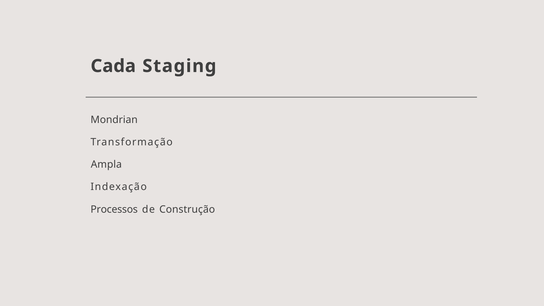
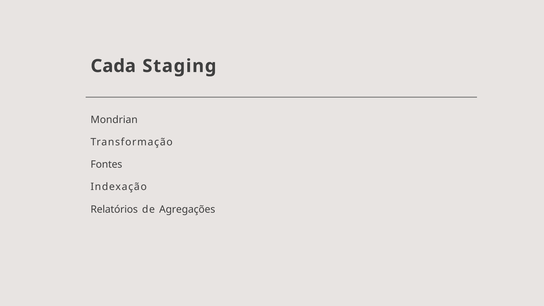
Ampla: Ampla -> Fontes (106, 165)
Processos: Processos -> Relatórios (114, 209)
Construção: Construção -> Agregações (187, 209)
